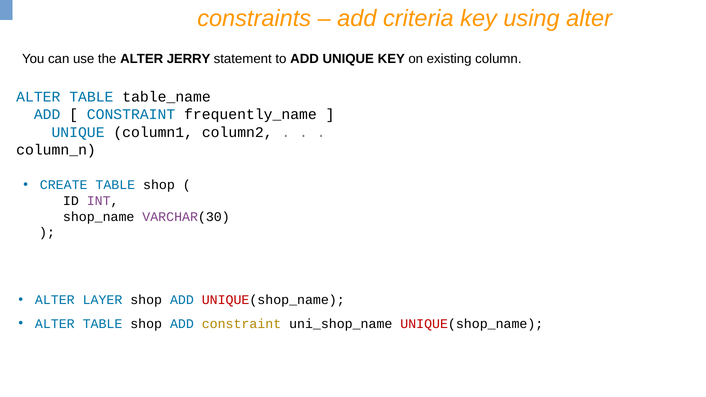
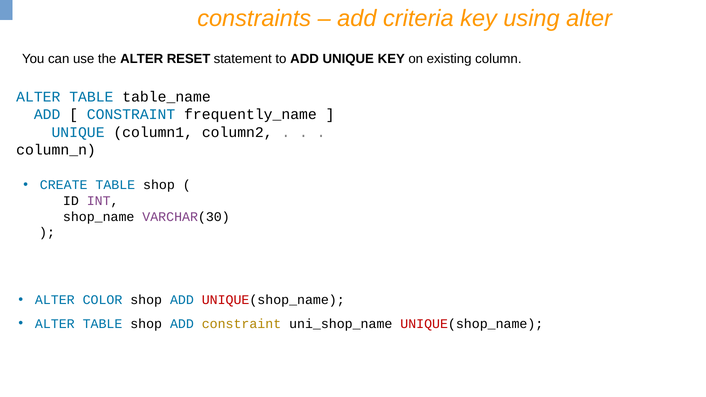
JERRY: JERRY -> RESET (189, 59)
LAYER: LAYER -> COLOR (102, 300)
